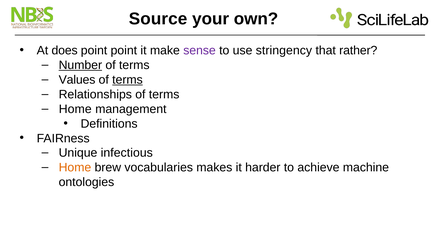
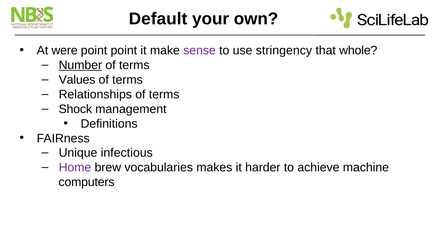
Source: Source -> Default (158, 19)
does: does -> were (65, 50)
rather: rather -> whole (358, 50)
terms underline: present -> none (128, 80)
Home: Home -> Shock (75, 109)
Home colour: orange -> purple (75, 168)
ontologies: ontologies -> computers (87, 182)
